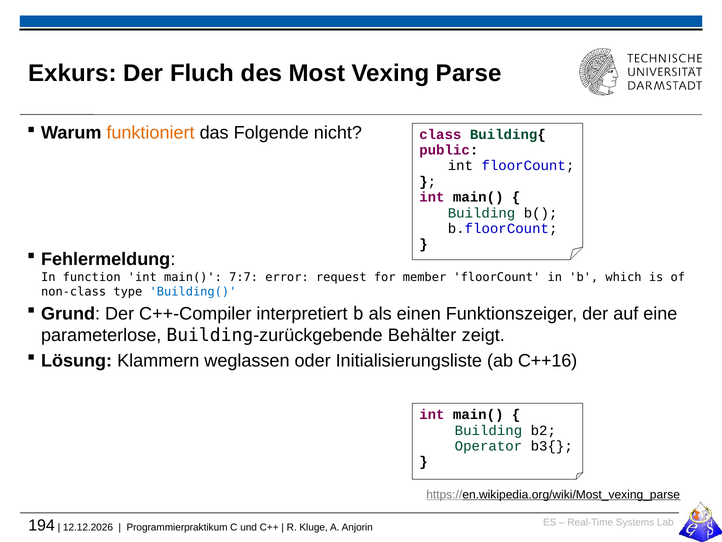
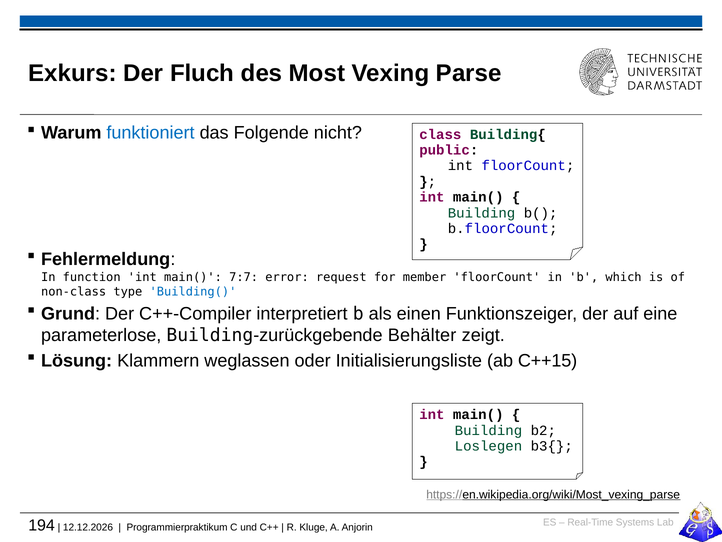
funktioniert colour: orange -> blue (150, 133)
C++16: C++16 -> C++15 (548, 360)
Operator: Operator -> Loslegen (488, 446)
